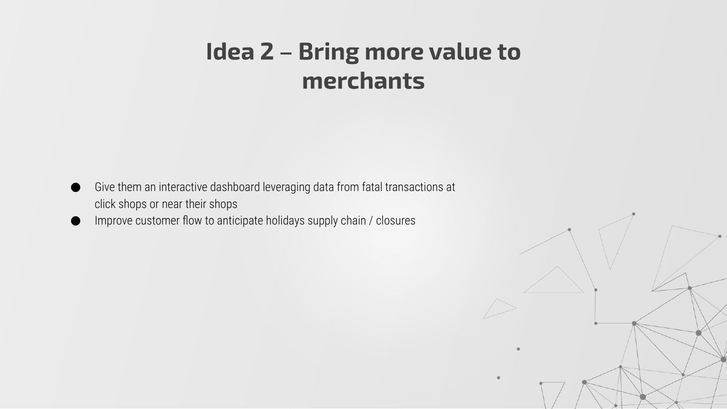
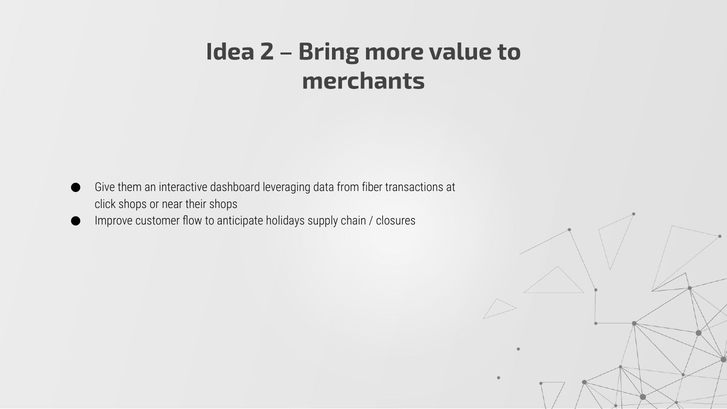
fatal: fatal -> fiber (372, 187)
